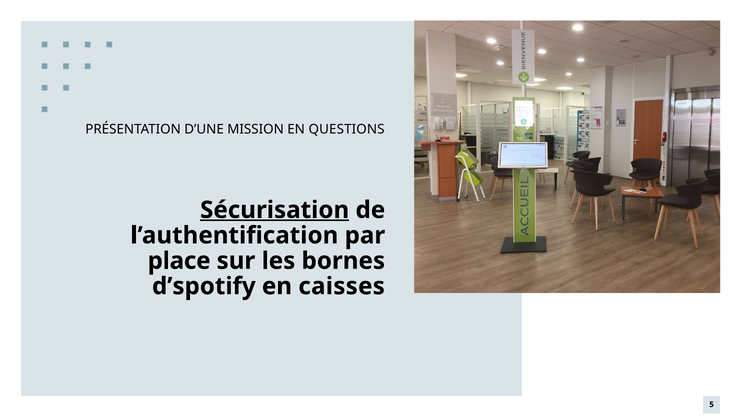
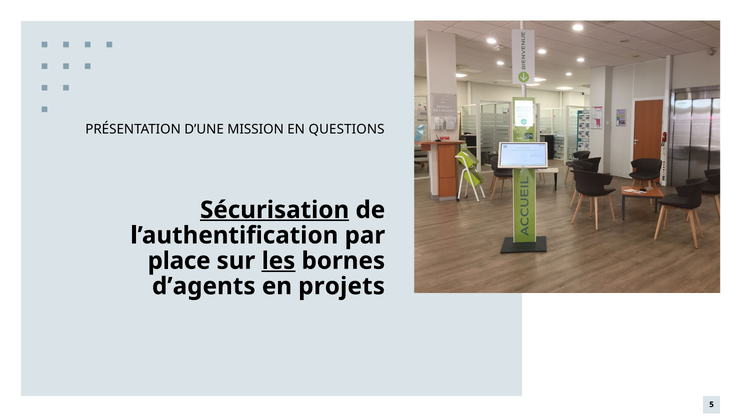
les underline: none -> present (278, 261)
d’spotify: d’spotify -> d’agents (204, 286)
caisses: caisses -> projets (342, 286)
